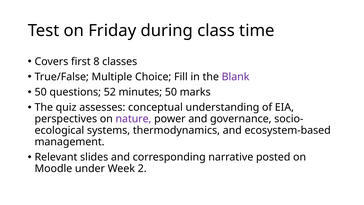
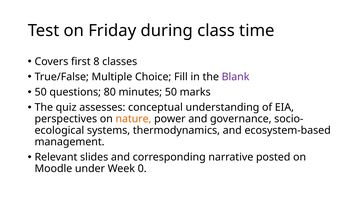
52: 52 -> 80 (110, 92)
nature colour: purple -> orange (133, 119)
2: 2 -> 0 (142, 168)
